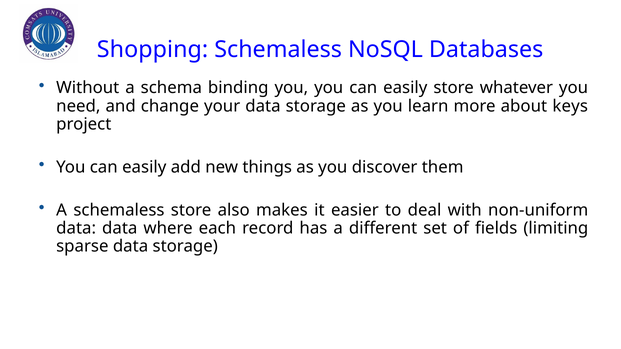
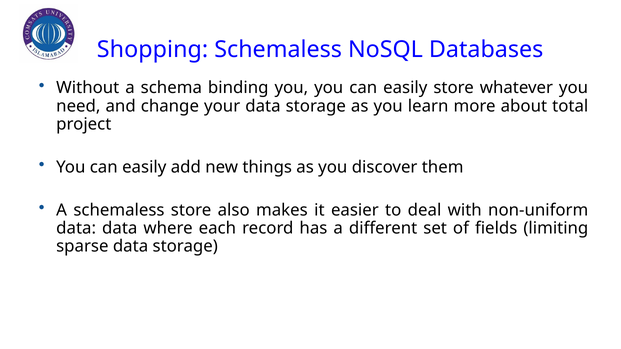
keys: keys -> total (570, 106)
